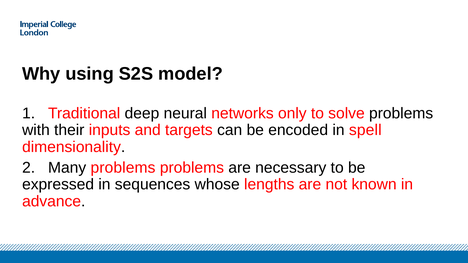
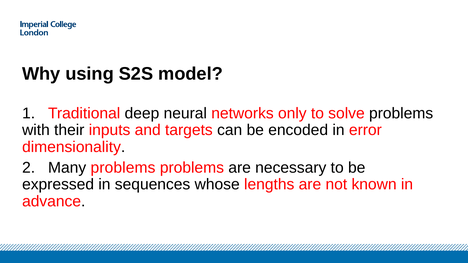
spell: spell -> error (365, 130)
